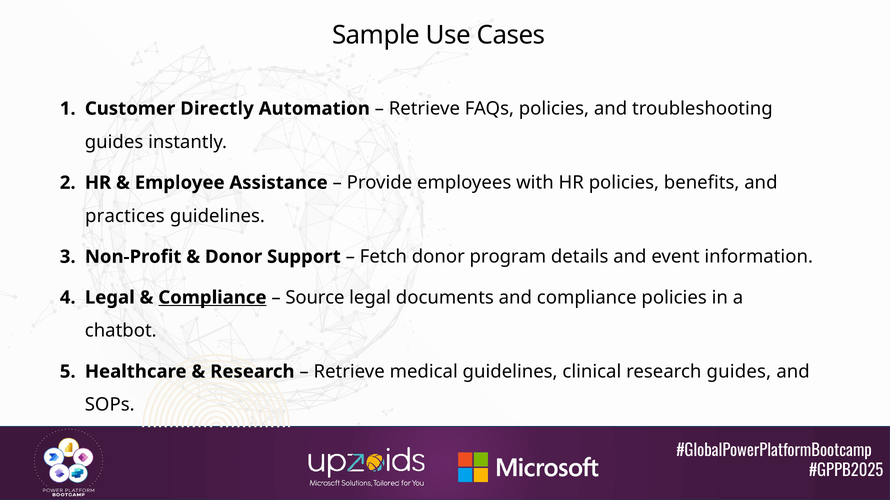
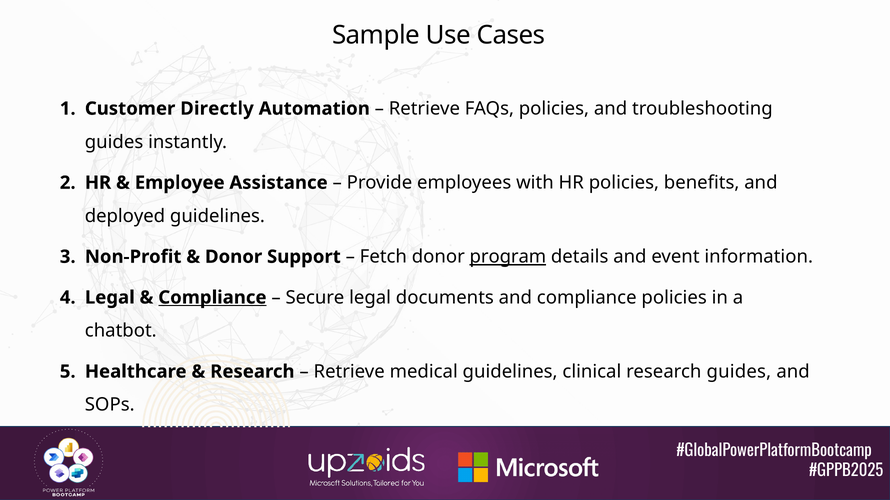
practices: practices -> deployed (125, 216)
program underline: none -> present (508, 257)
Source: Source -> Secure (315, 298)
